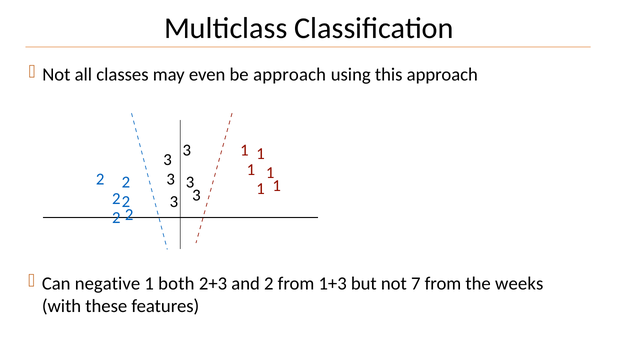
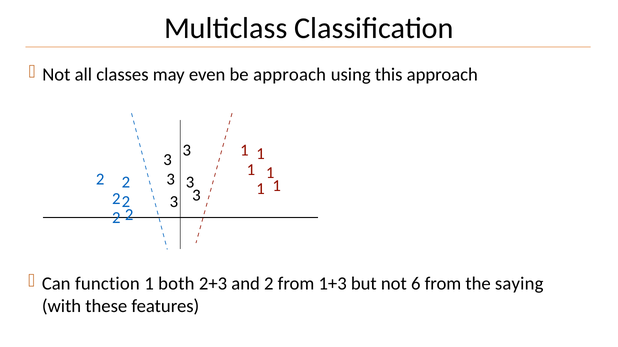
negative: negative -> function (107, 284)
7: 7 -> 6 (416, 284)
weeks: weeks -> saying (519, 284)
